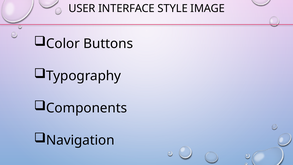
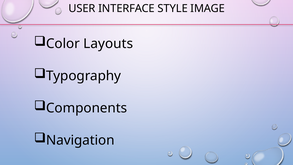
Buttons: Buttons -> Layouts (108, 44)
